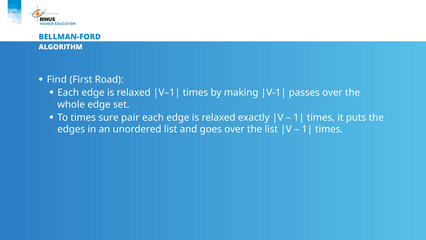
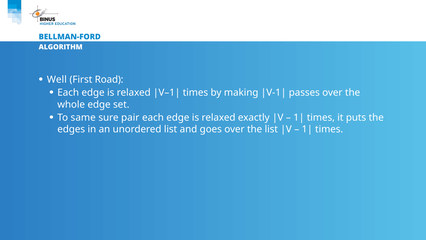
Find: Find -> Well (57, 80)
To times: times -> same (83, 117)
